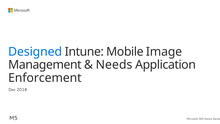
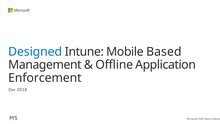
Image: Image -> Based (164, 52)
Needs: Needs -> Offline (114, 65)
